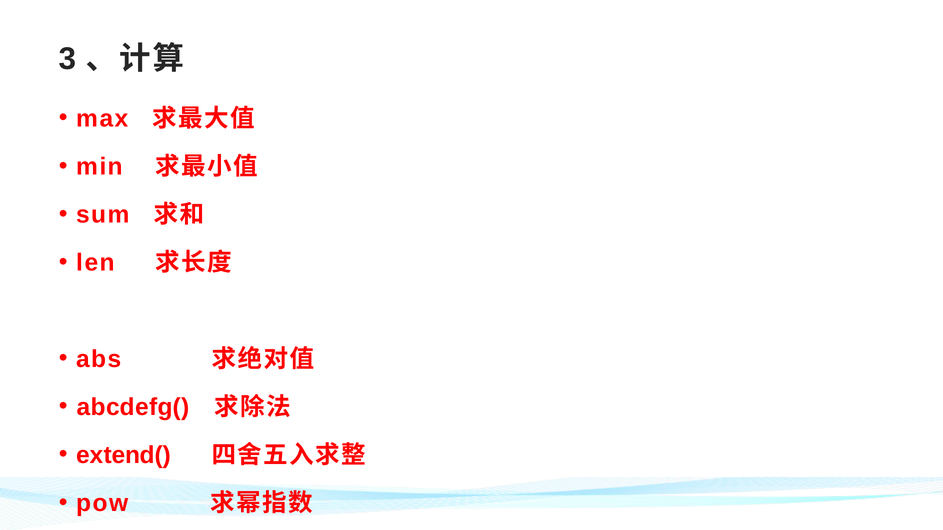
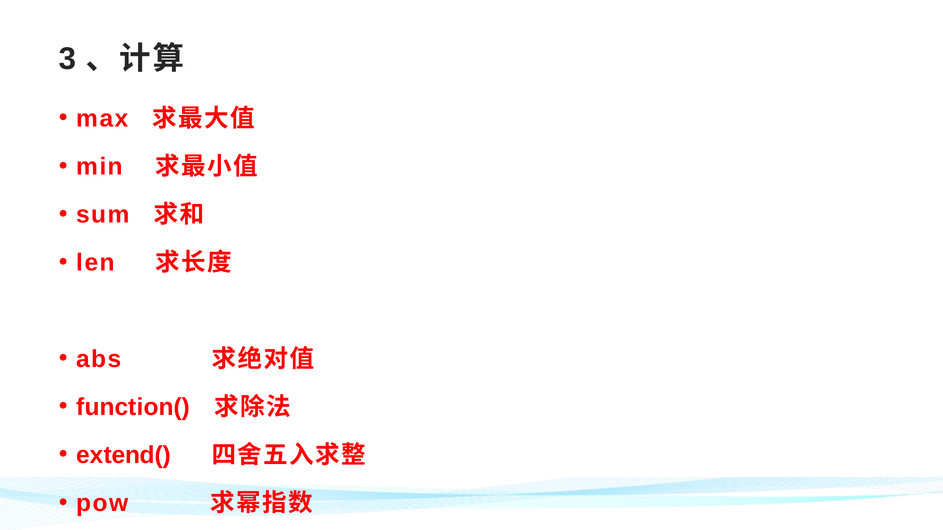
abcdefg(: abcdefg( -> function( (133, 407)
